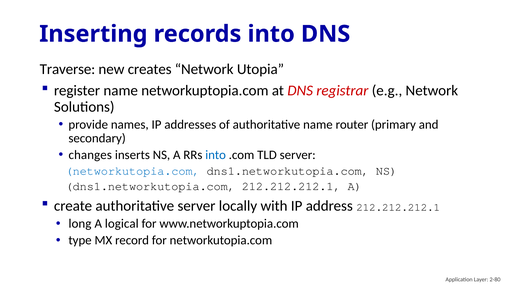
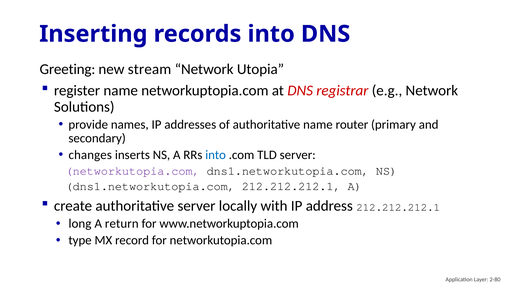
Traverse: Traverse -> Greeting (67, 69)
creates: creates -> stream (150, 69)
networkutopia.com colour: blue -> purple (133, 171)
logical: logical -> return (122, 224)
